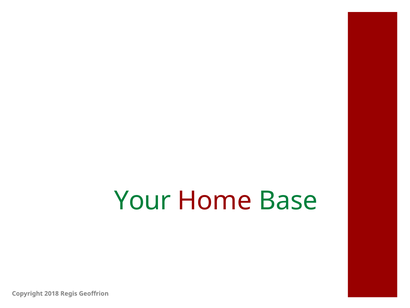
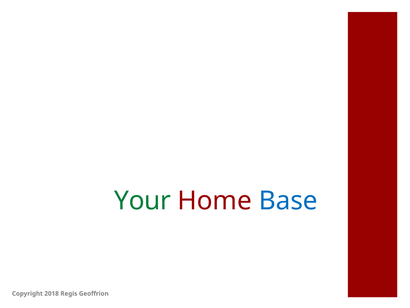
Base colour: green -> blue (288, 201)
